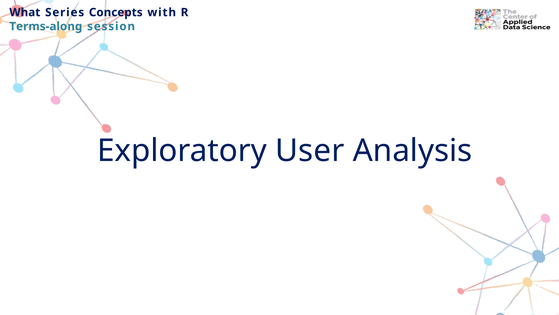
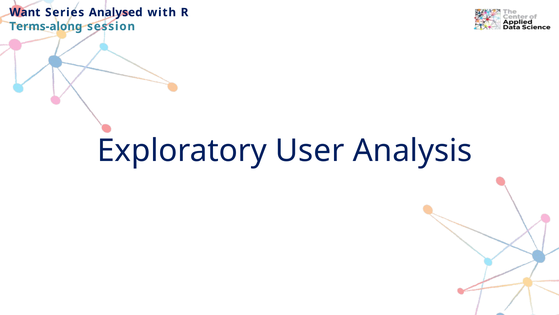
What: What -> Want (25, 12)
Concepts: Concepts -> Analysed (116, 12)
